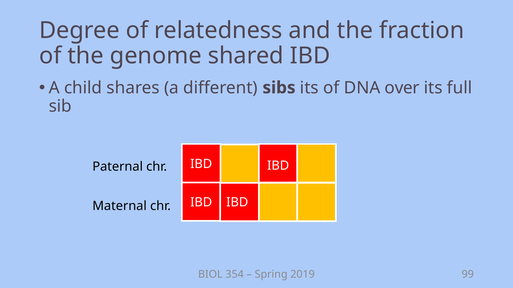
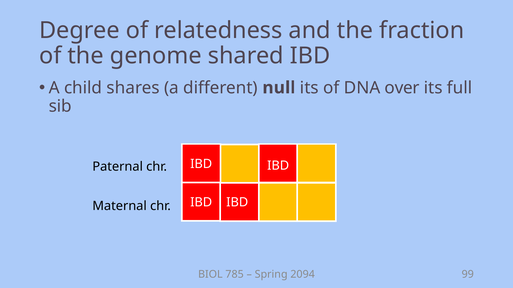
sibs: sibs -> null (279, 88)
354: 354 -> 785 (235, 275)
2019: 2019 -> 2094 (303, 275)
